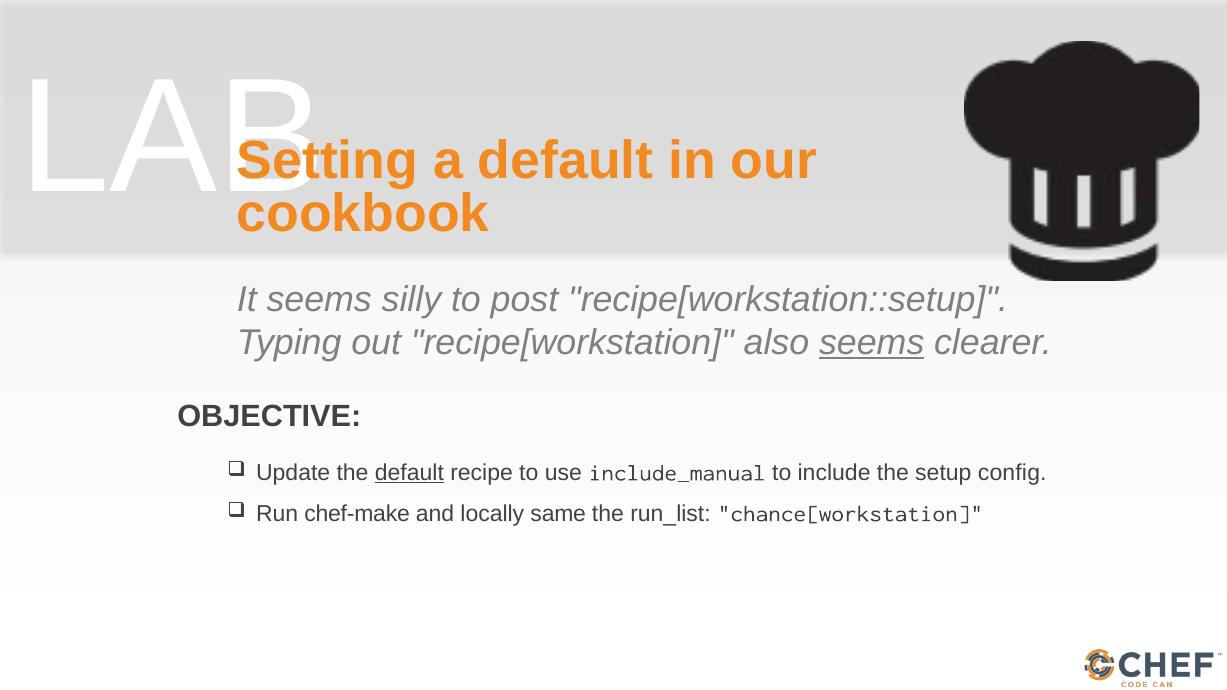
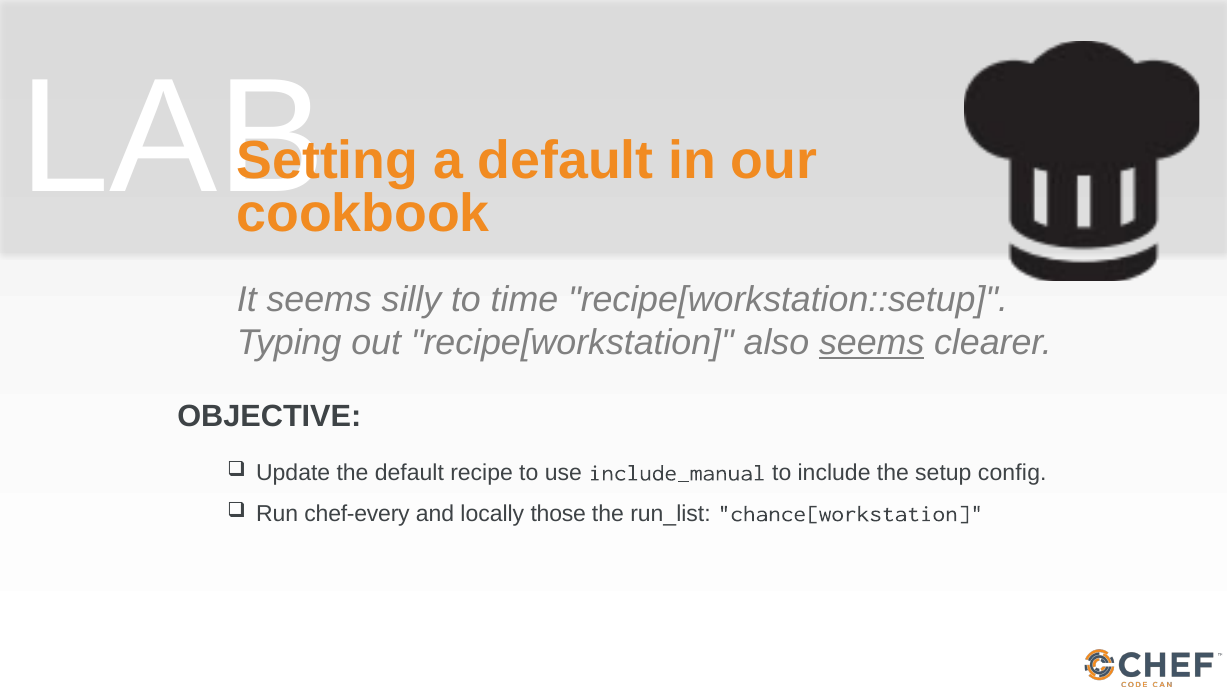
post: post -> time (524, 300)
default underline: present -> none (409, 473)
chef-make: chef-make -> chef-every (357, 514)
same: same -> those (558, 514)
